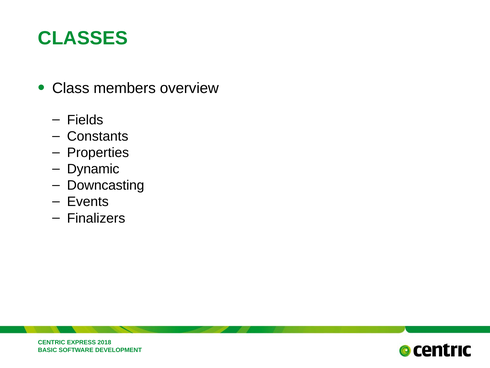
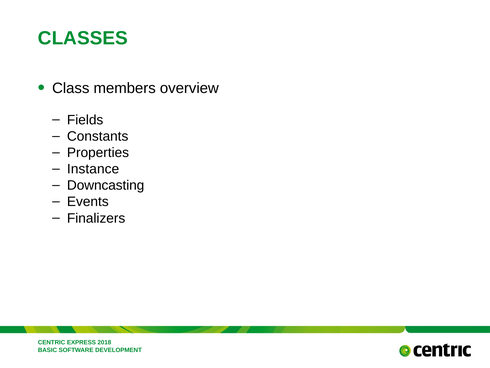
Dynamic: Dynamic -> Instance (93, 169)
